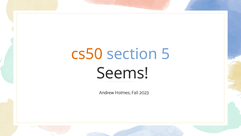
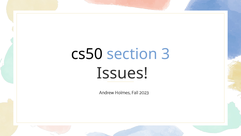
cs50 colour: orange -> black (87, 54)
5: 5 -> 3 (166, 54)
Seems: Seems -> Issues (122, 73)
